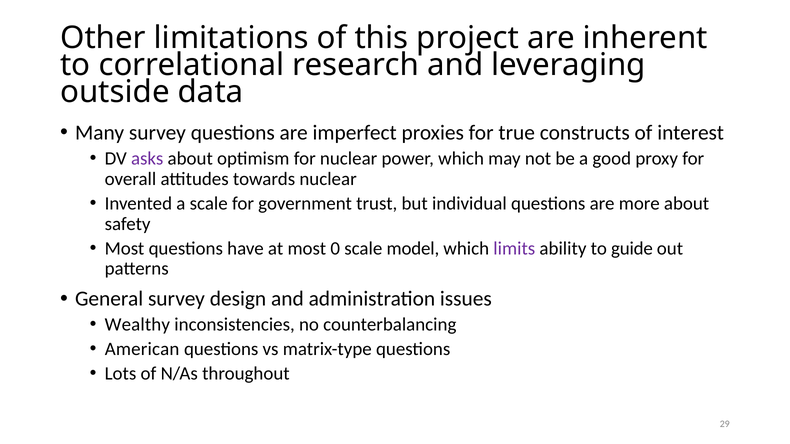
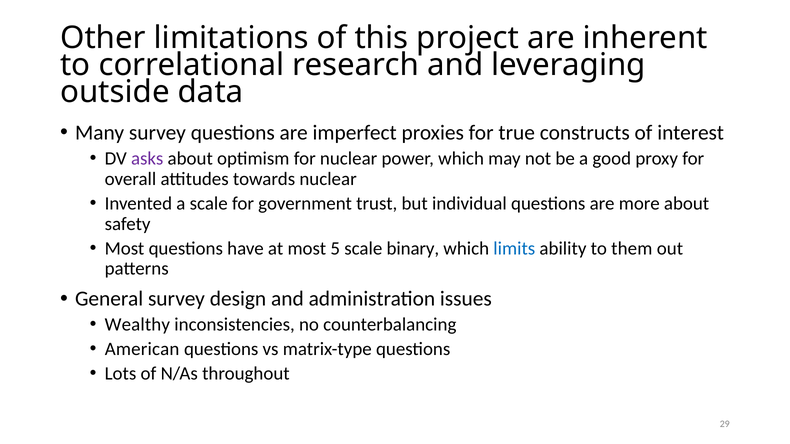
0: 0 -> 5 (335, 249)
model: model -> binary (413, 249)
limits colour: purple -> blue (514, 249)
guide: guide -> them (632, 249)
